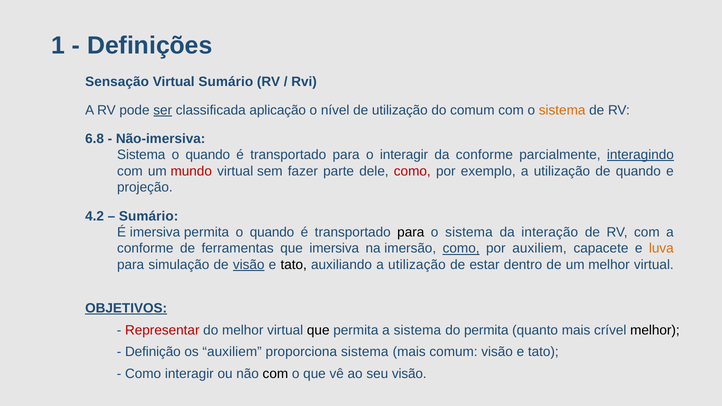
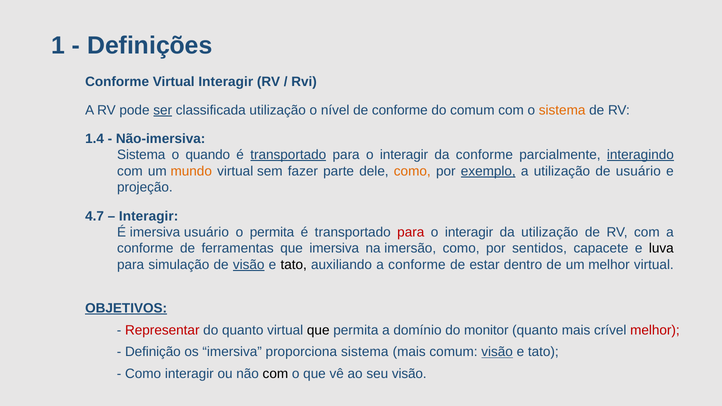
Sensação: Sensação -> Conforme (117, 82)
Virtual Sumário: Sumário -> Interagir (226, 82)
classificada aplicação: aplicação -> utilização (278, 110)
de utilização: utilização -> conforme (400, 110)
6.8: 6.8 -> 1.4 (95, 139)
transportado underline: none -> present (288, 155)
mundo colour: red -> orange (191, 171)
como colour: red -> orange (412, 171)
exemplo underline: none -> present (488, 171)
de quando: quando -> usuário (638, 171)
4.2: 4.2 -> 4.7 (95, 216)
Sumário: Sumário -> Interagir (149, 216)
imersiva permita: permita -> usuário (206, 232)
quando: quando -> permita (272, 232)
para colour: black -> red (411, 232)
sistema: sistema -> interagir (469, 232)
da interação: interação -> utilização (550, 232)
como underline: present -> none (461, 249)
por auxiliem: auxiliem -> sentidos (540, 249)
luva colour: orange -> black (661, 249)
auxiliando a utilização: utilização -> conforme (417, 265)
do melhor: melhor -> quanto (243, 330)
a sistema: sistema -> domínio (417, 330)
do permita: permita -> monitor (486, 330)
melhor colour: black -> red (655, 330)
os auxiliem: auxiliem -> imersiva (232, 352)
visão underline: none -> present (497, 352)
